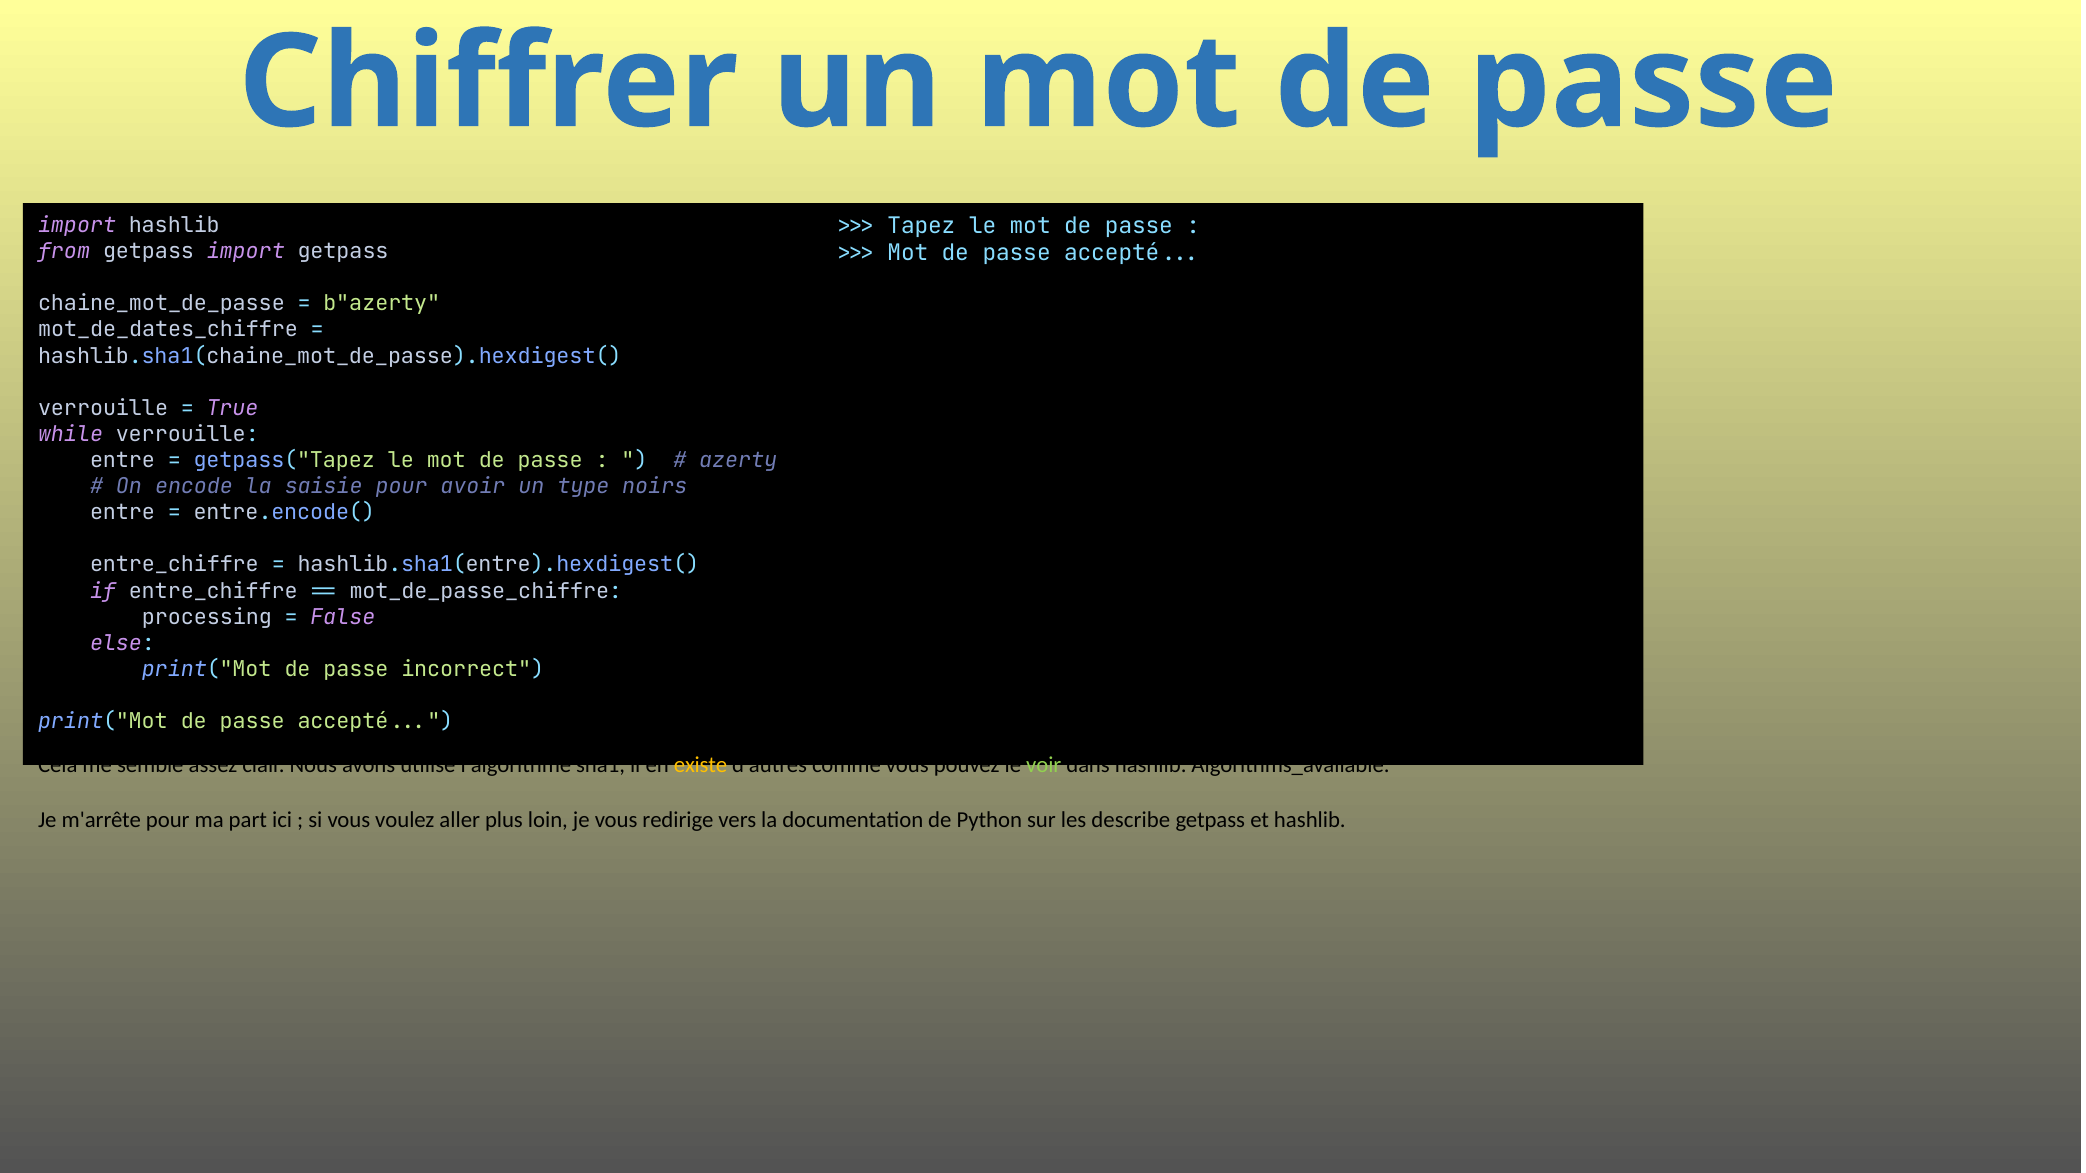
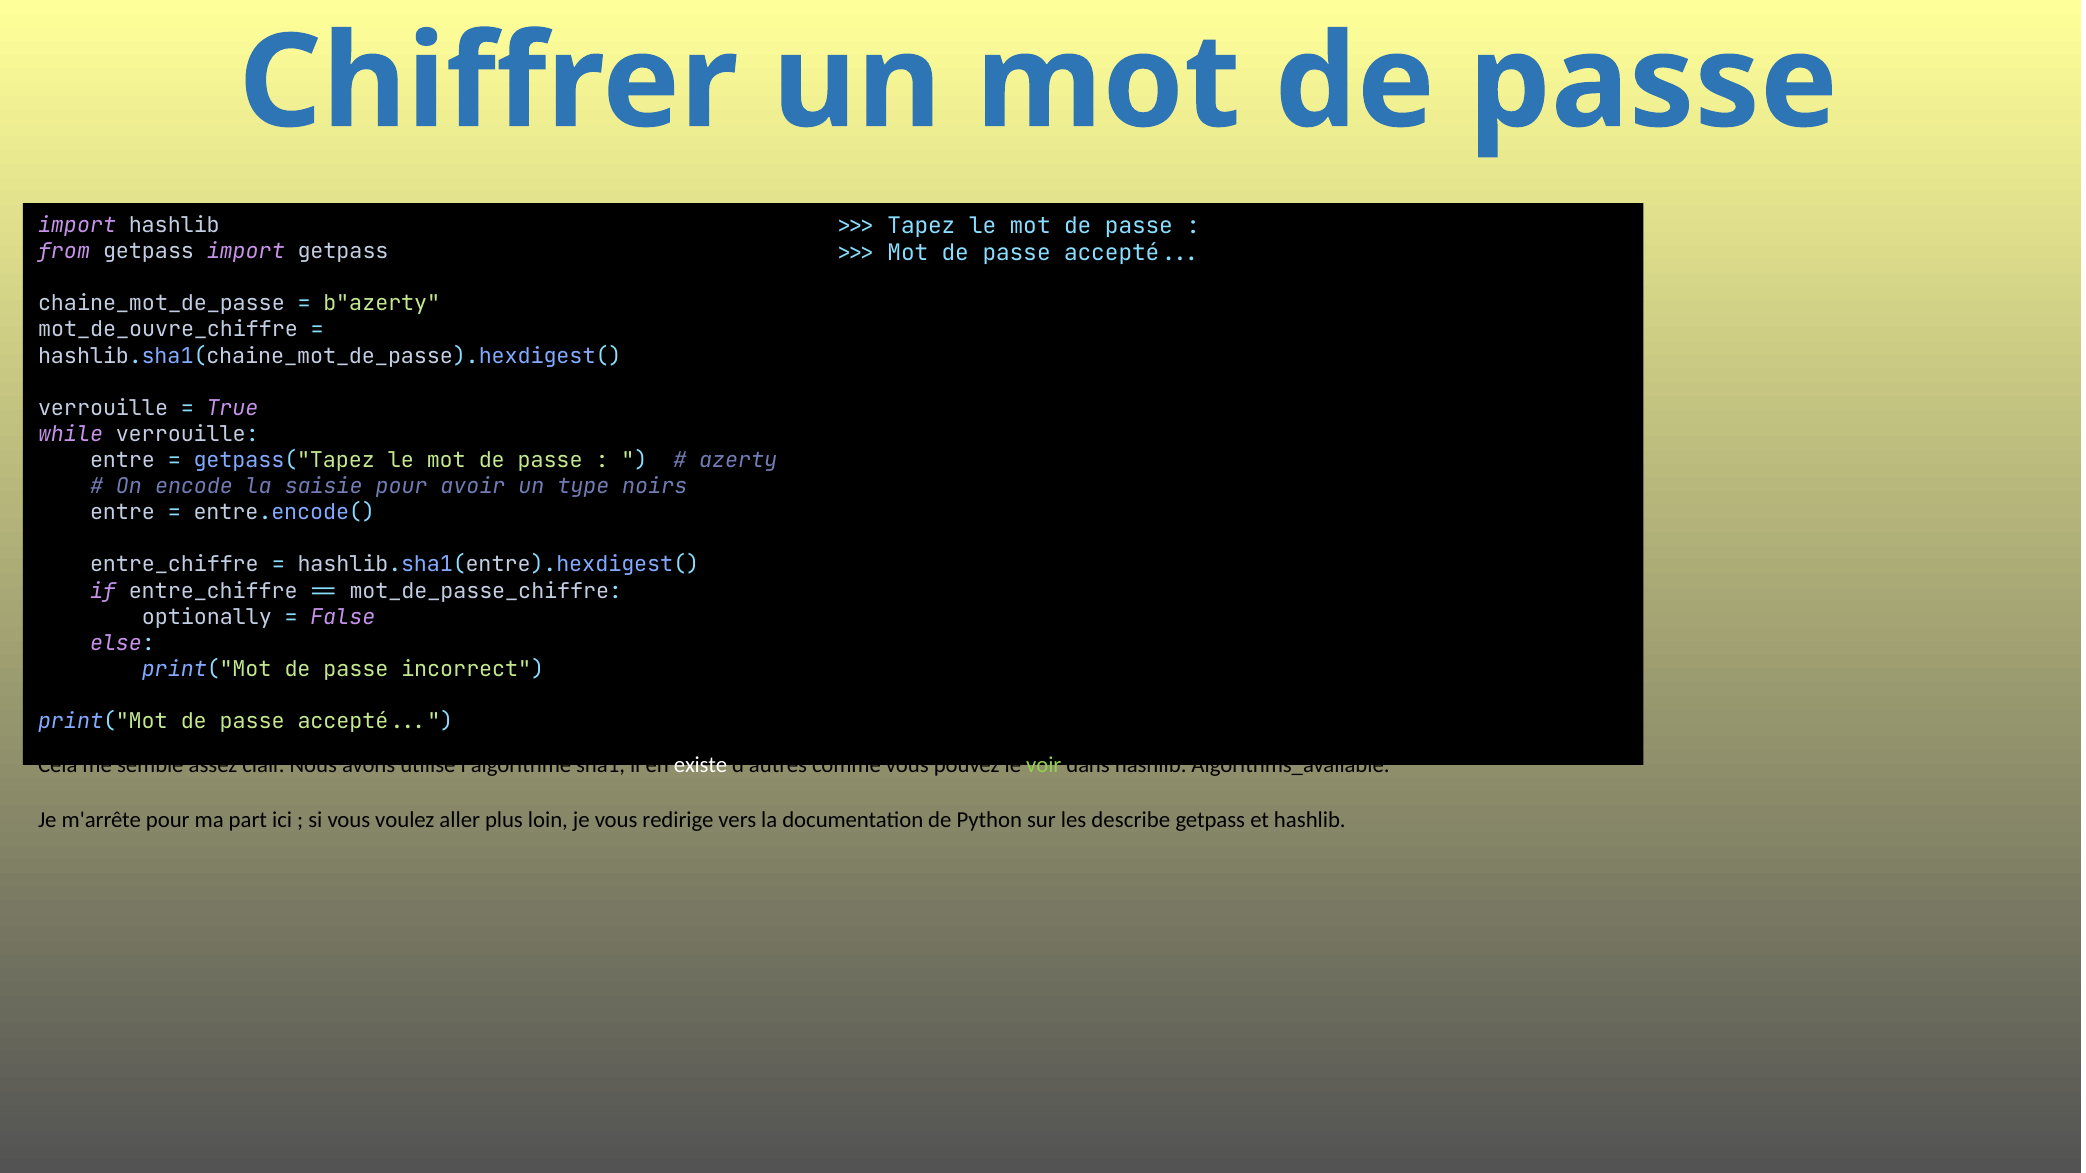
mot_de_dates_chiffre: mot_de_dates_chiffre -> mot_de_ouvre_chiffre (168, 330)
processing: processing -> optionally (207, 617)
existe colour: yellow -> white (701, 765)
